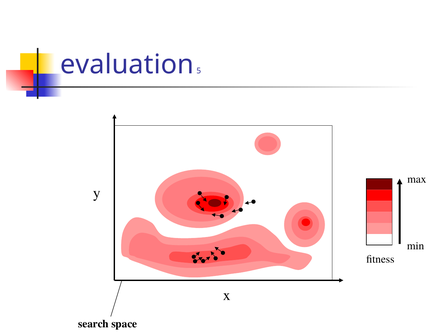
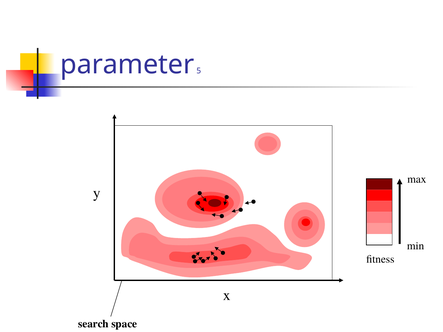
evaluation: evaluation -> parameter (127, 65)
